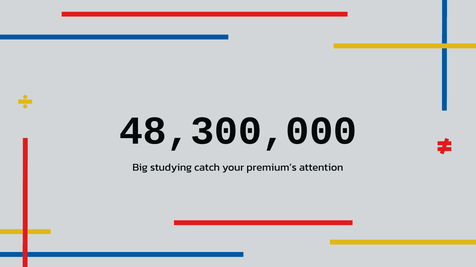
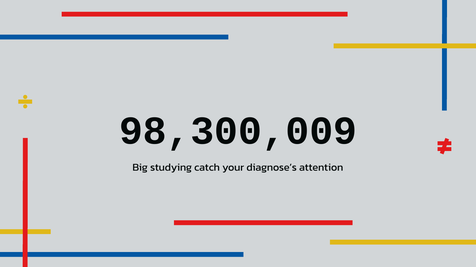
48,300,000: 48,300,000 -> 98,300,009 (238, 131)
premium’s: premium’s -> diagnose’s (272, 168)
